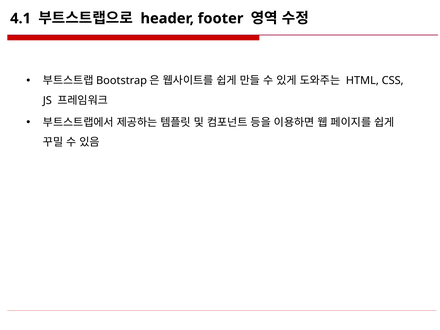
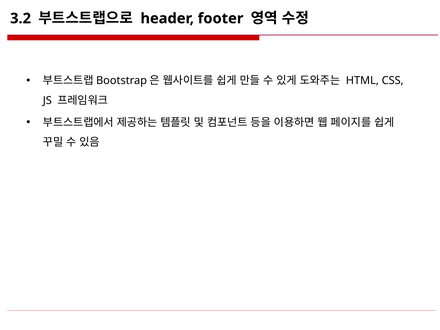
4.1: 4.1 -> 3.2 (21, 18)
